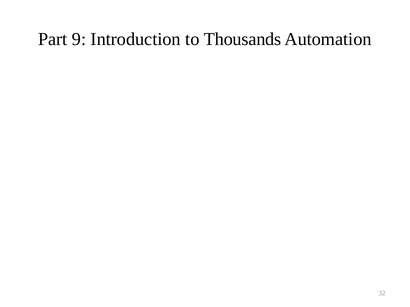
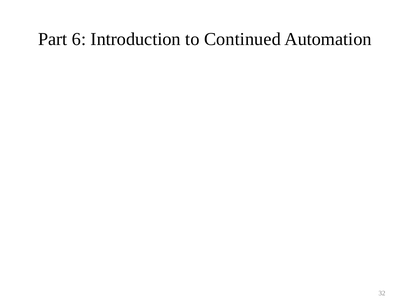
9: 9 -> 6 (79, 39)
Thousands: Thousands -> Continued (242, 39)
